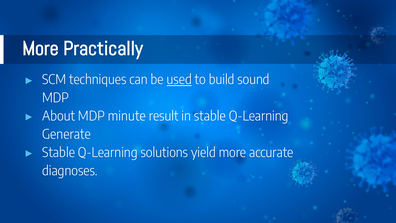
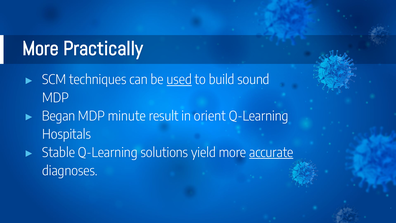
About: About -> Began (59, 116)
in stable: stable -> orient (210, 116)
Generate: Generate -> Hospitals (66, 134)
accurate underline: none -> present (271, 153)
